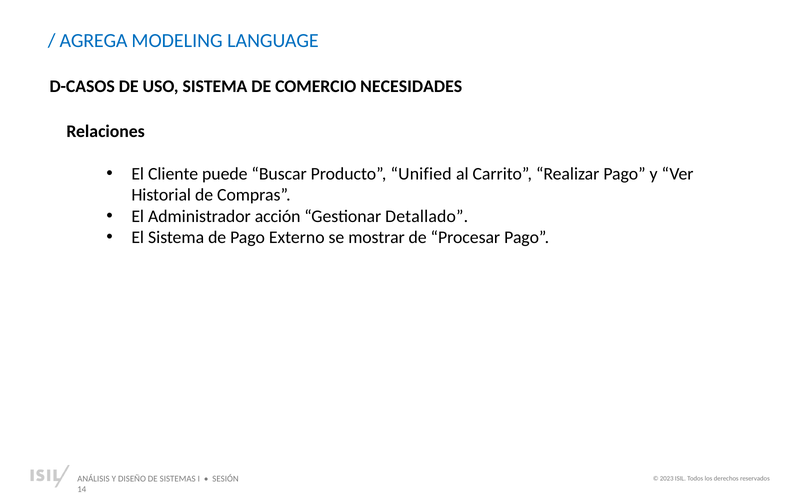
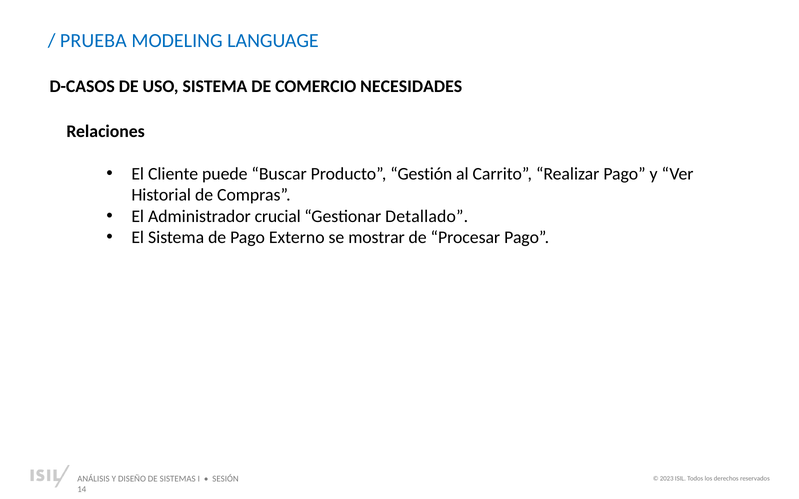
AGREGA: AGREGA -> PRUEBA (93, 41)
Unified: Unified -> Gestión (421, 174)
acción: acción -> crucial (278, 216)
